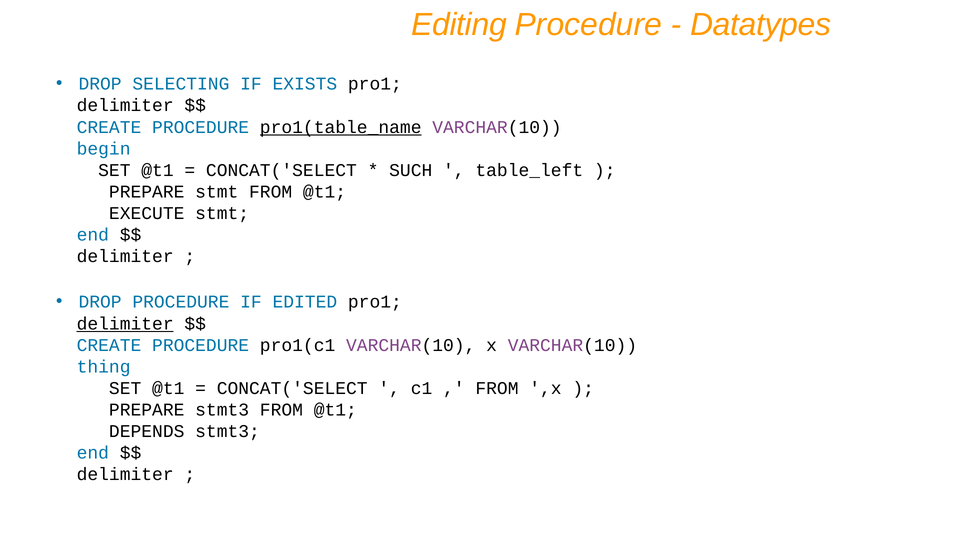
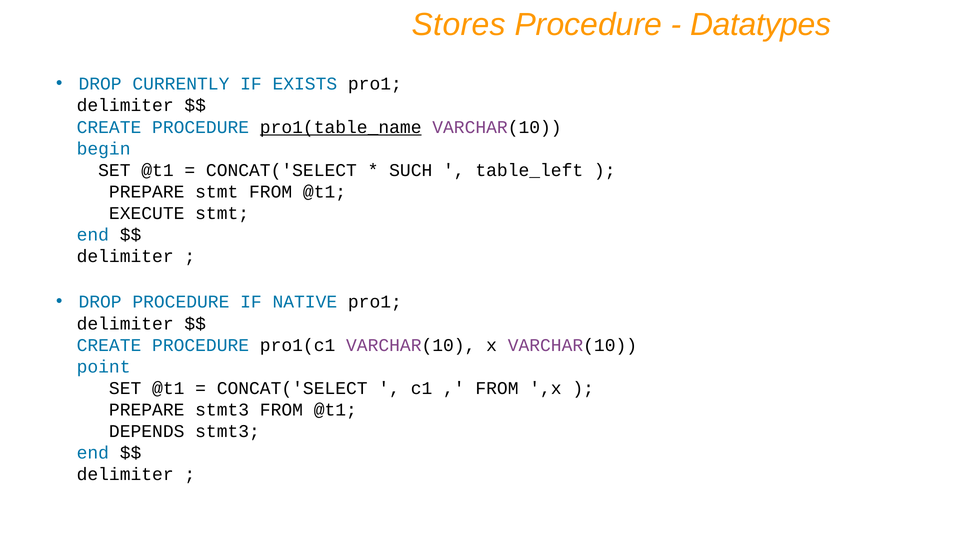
Editing: Editing -> Stores (459, 25)
SELECTING: SELECTING -> CURRENTLY (181, 84)
EDITED: EDITED -> NATIVE (305, 302)
delimiter underline: present -> none (125, 324)
thing: thing -> point (104, 367)
